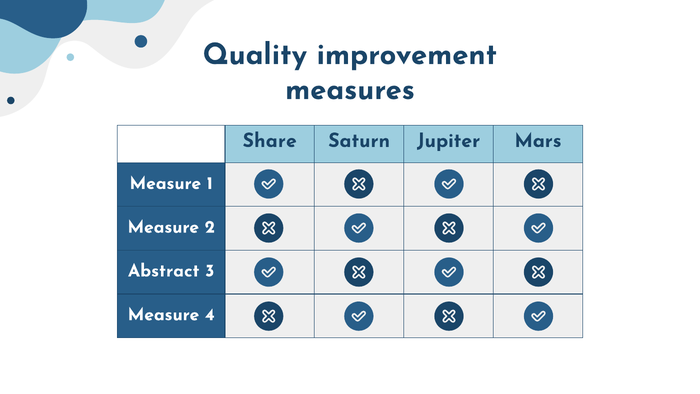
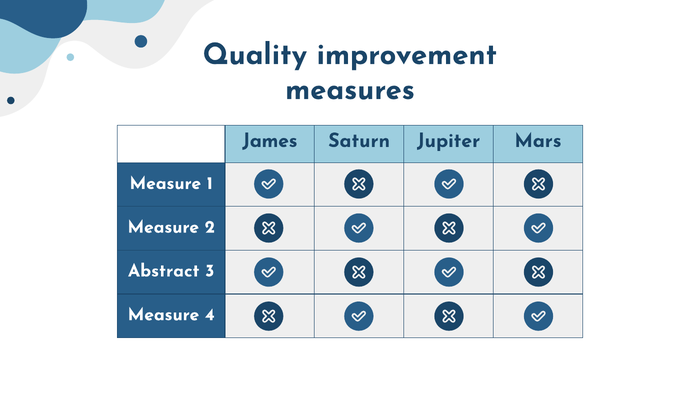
Share: Share -> James (270, 140)
